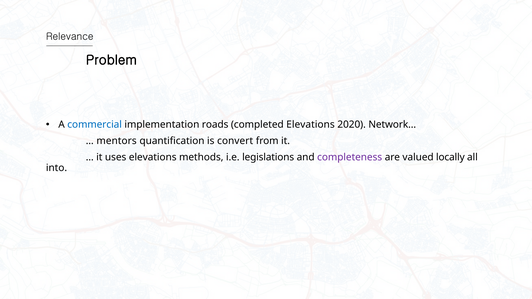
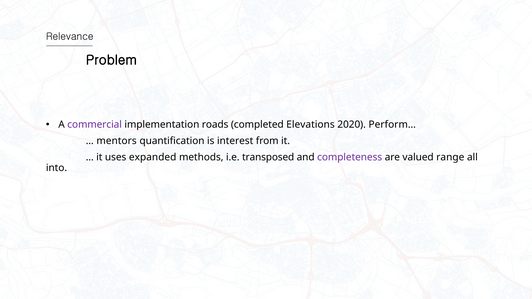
commercial colour: blue -> purple (95, 125)
Network…: Network… -> Perform… (392, 125)
convert: convert -> interest (235, 141)
uses elevations: elevations -> expanded (153, 157)
legislations: legislations -> transposed (268, 157)
locally: locally -> range (450, 157)
